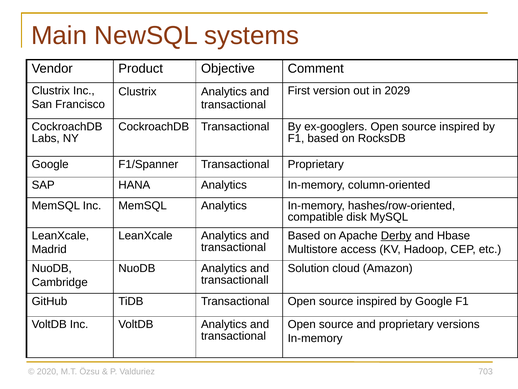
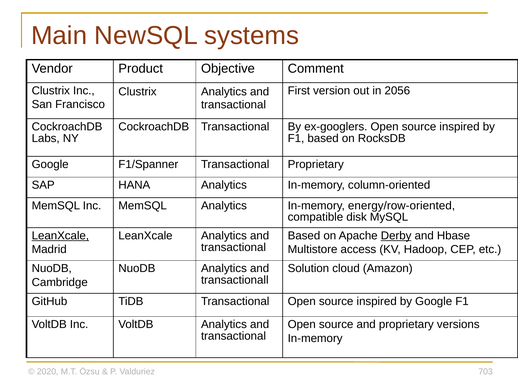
2029: 2029 -> 2056 (397, 91)
hashes/row-oriented: hashes/row-oriented -> energy/row-oriented (402, 205)
LeanXcale underline: none -> present (60, 235)
